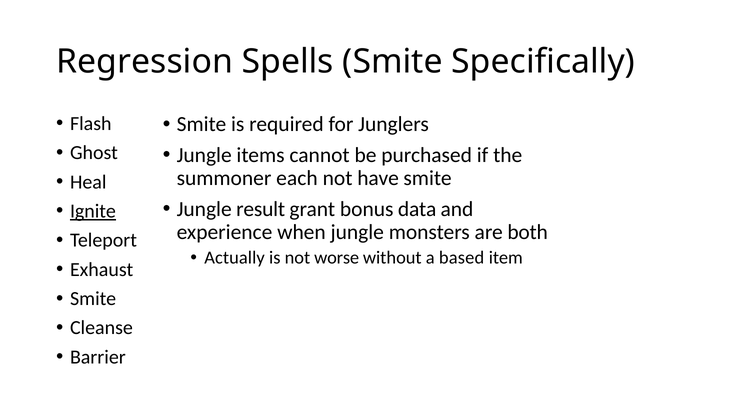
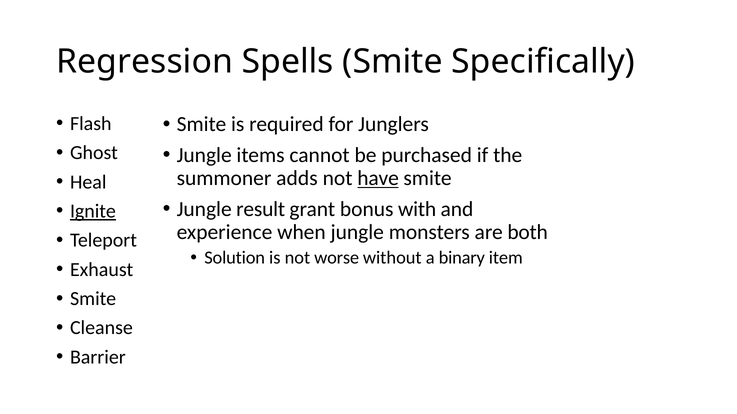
each: each -> adds (297, 179)
have underline: none -> present (378, 179)
data: data -> with (417, 209)
Actually: Actually -> Solution (235, 258)
based: based -> binary (462, 258)
